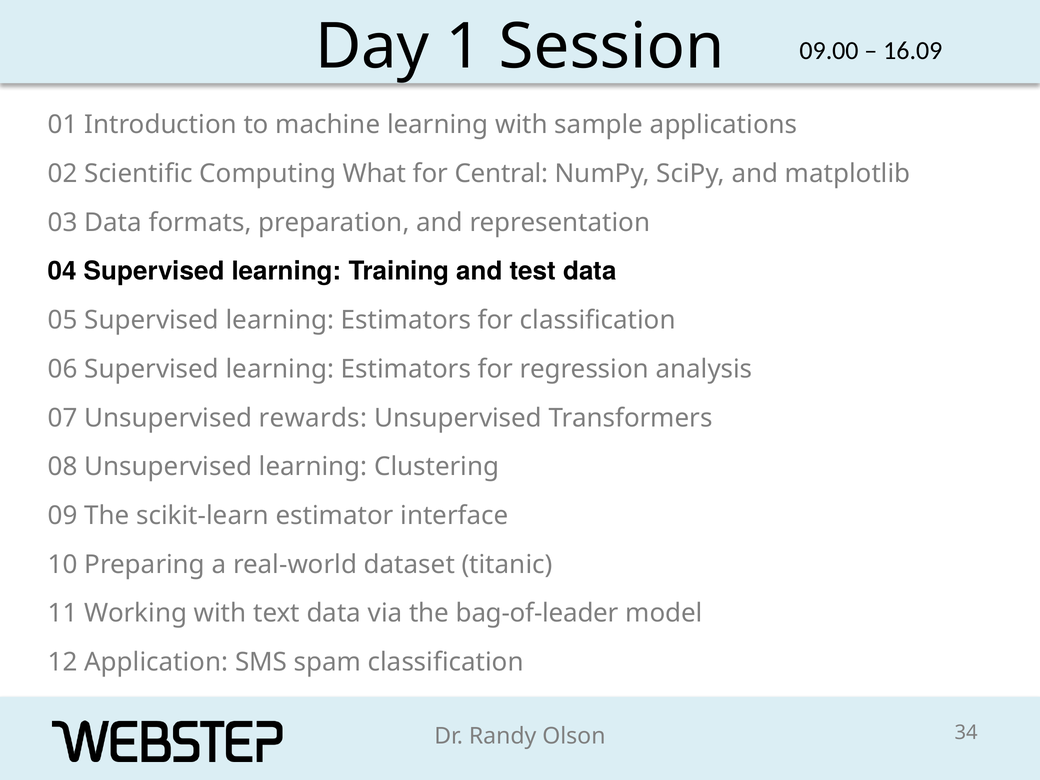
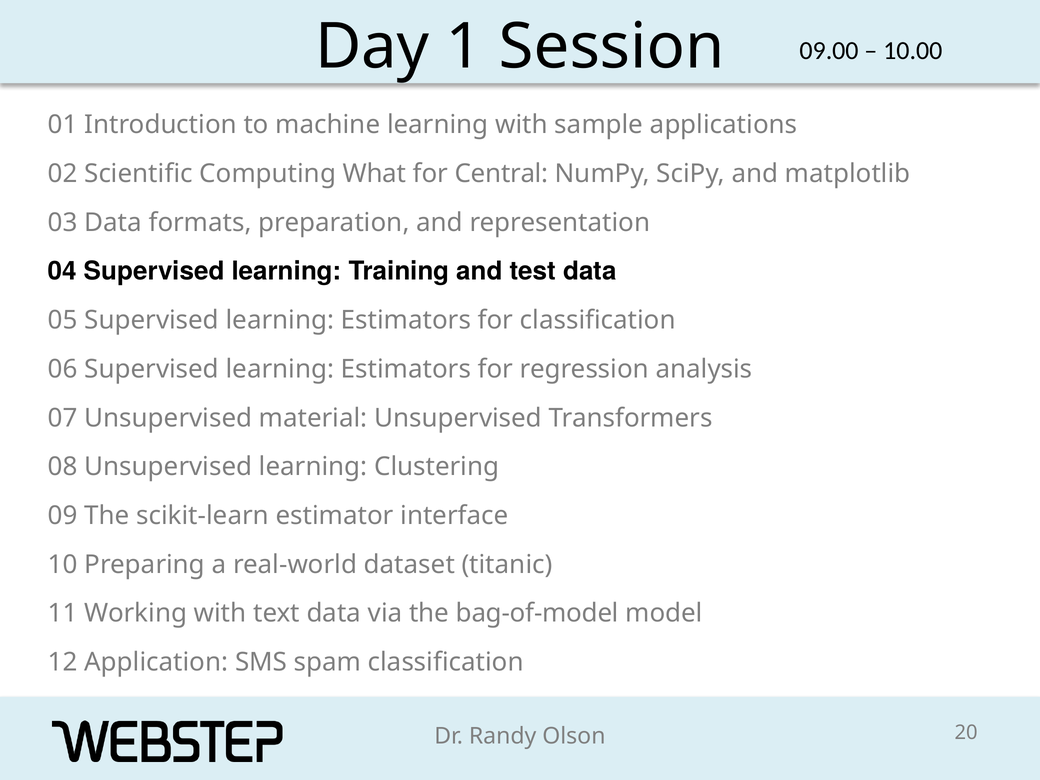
16.09: 16.09 -> 10.00 (913, 51)
rewards: rewards -> material (313, 418)
bag-of-leader: bag-of-leader -> bag-of-model (537, 613)
34: 34 -> 20 (966, 733)
